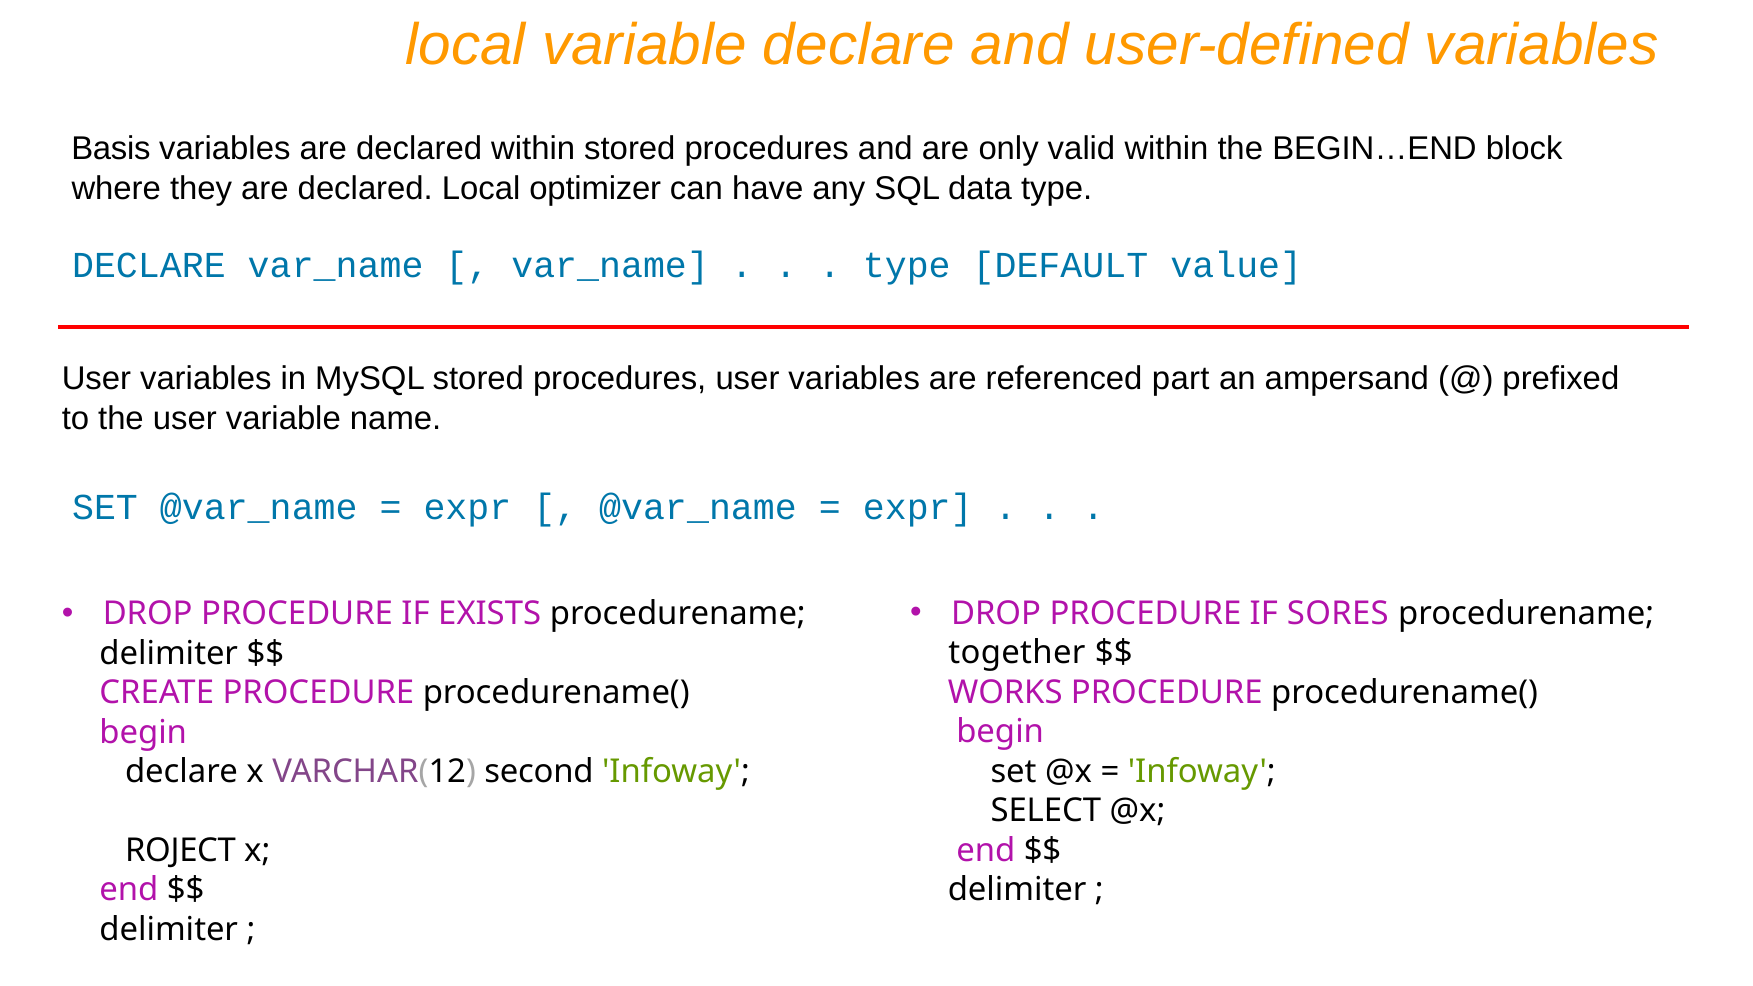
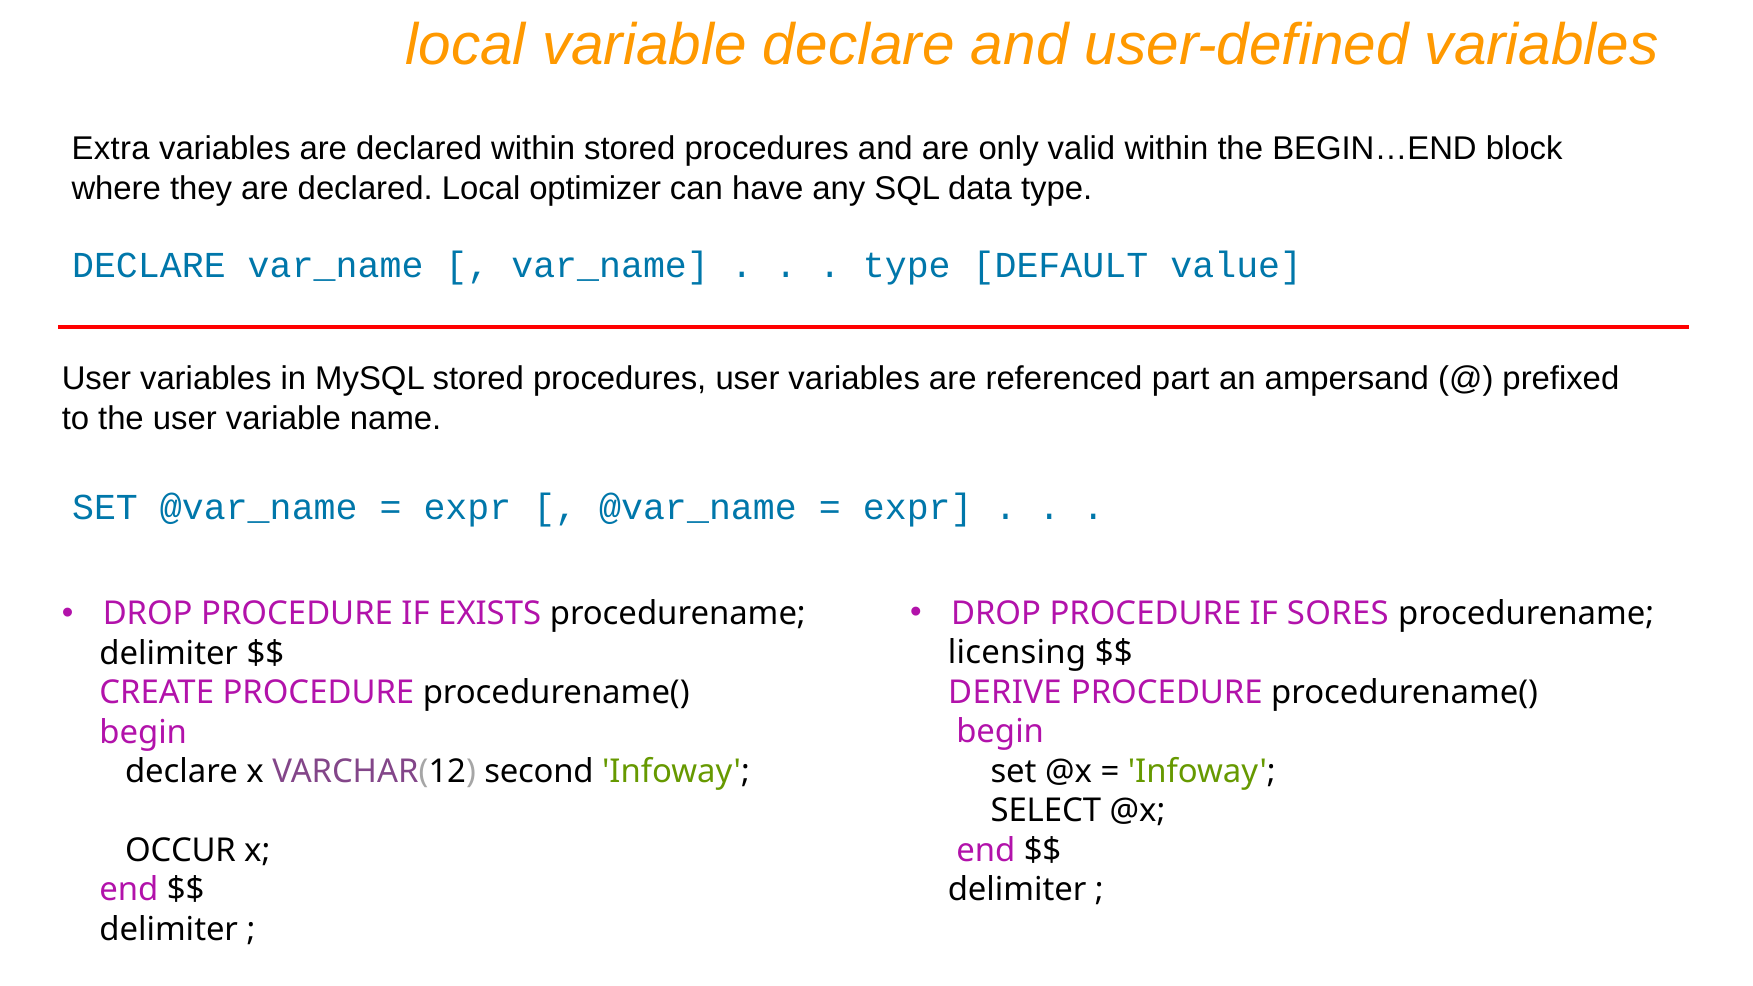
Basis: Basis -> Extra (111, 149)
together: together -> licensing (1017, 653)
WORKS: WORKS -> DERIVE (1005, 692)
ROJECT: ROJECT -> OCCUR (180, 851)
